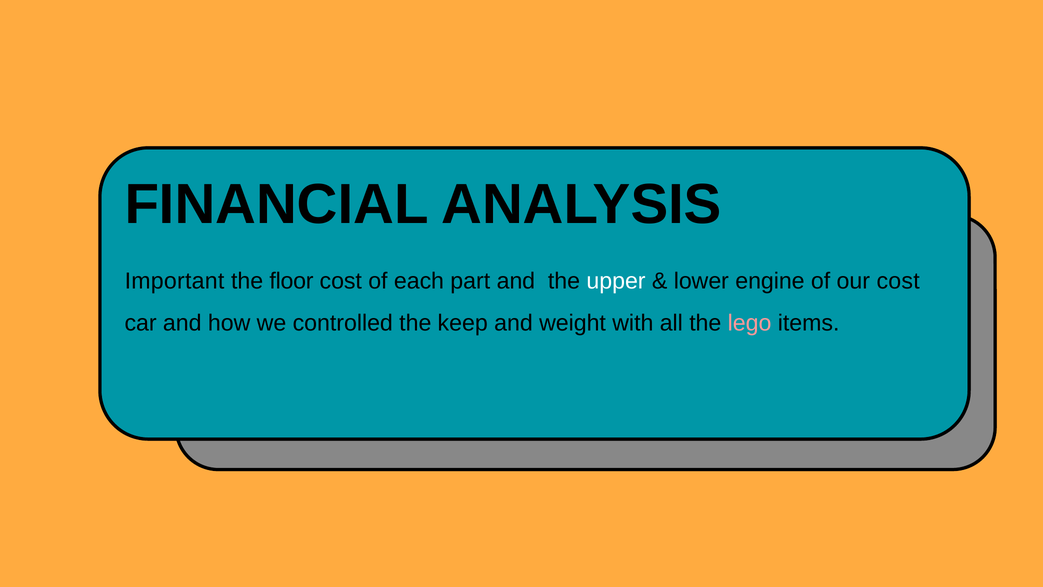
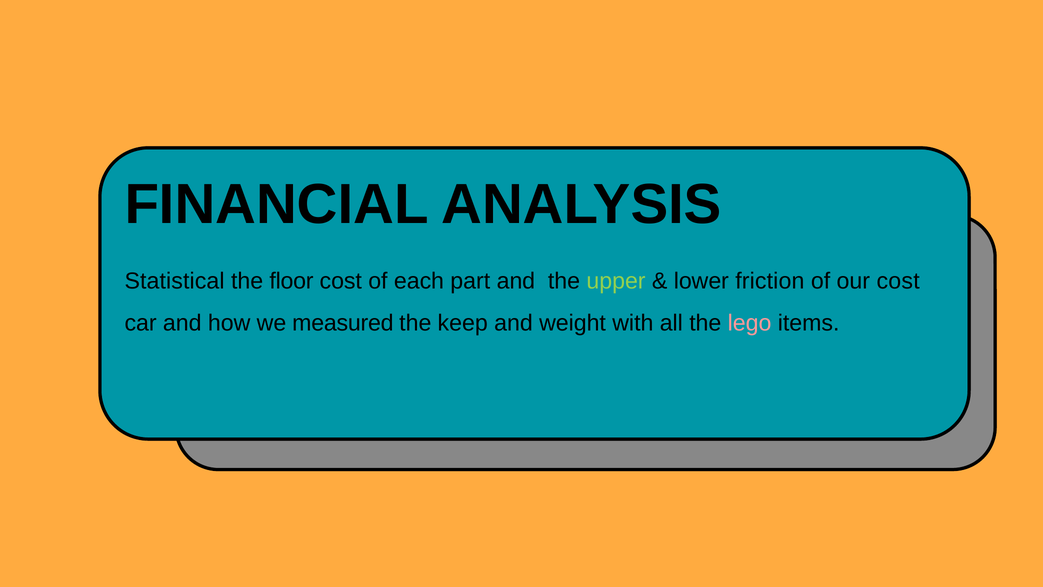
Important: Important -> Statistical (175, 281)
upper colour: white -> light green (616, 281)
engine: engine -> friction (770, 281)
controlled: controlled -> measured (343, 323)
